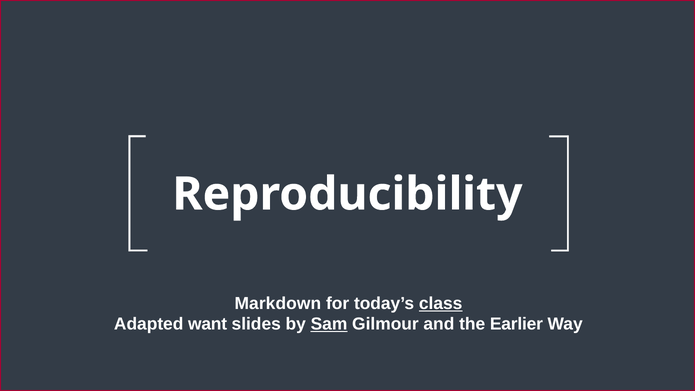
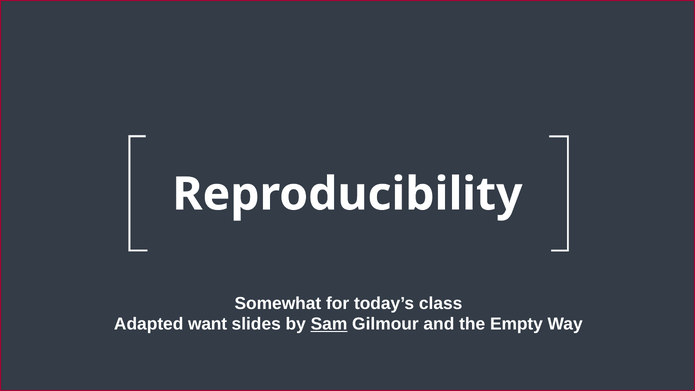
Markdown: Markdown -> Somewhat (278, 303)
class underline: present -> none (441, 303)
Earlier: Earlier -> Empty (516, 324)
